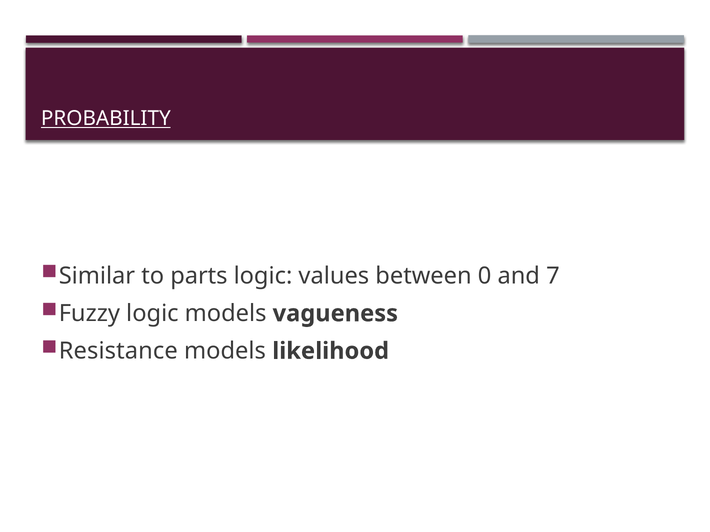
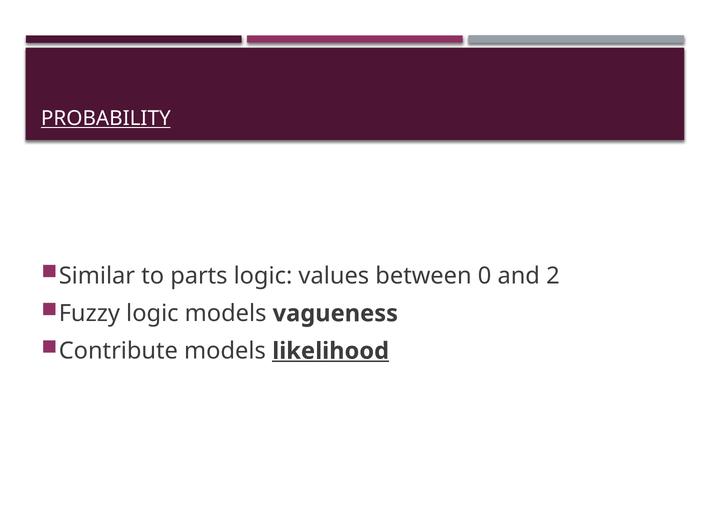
7: 7 -> 2 (553, 276)
Resistance: Resistance -> Contribute (118, 351)
likelihood underline: none -> present (331, 351)
